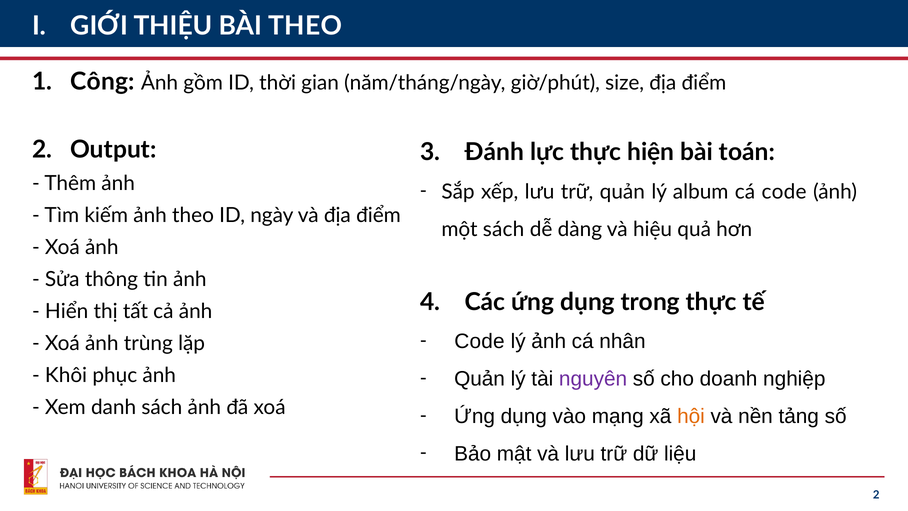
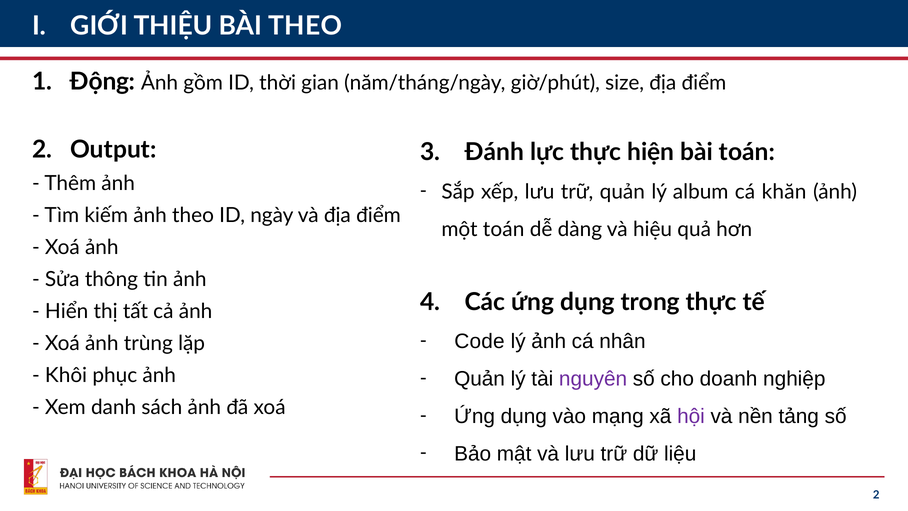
Công: Công -> Động (103, 82)
cá code: code -> khăn (784, 192)
một sách: sách -> toán (504, 229)
hội colour: orange -> purple (691, 416)
